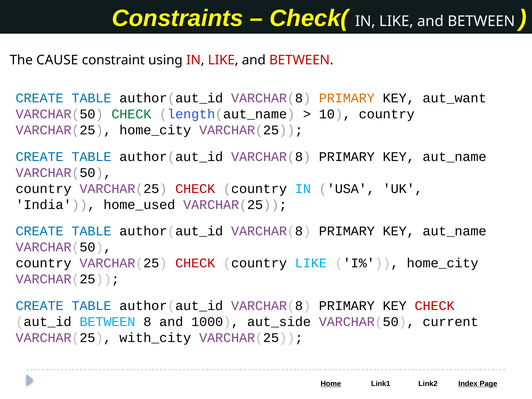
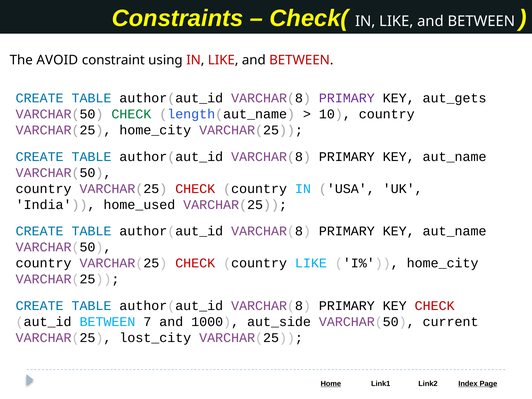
CAUSE: CAUSE -> AVOID (57, 60)
PRIMARY colour: orange -> purple (347, 98)
aut_want: aut_want -> aut_gets (455, 98)
8: 8 -> 7 (147, 322)
with_city: with_city -> lost_city (155, 338)
